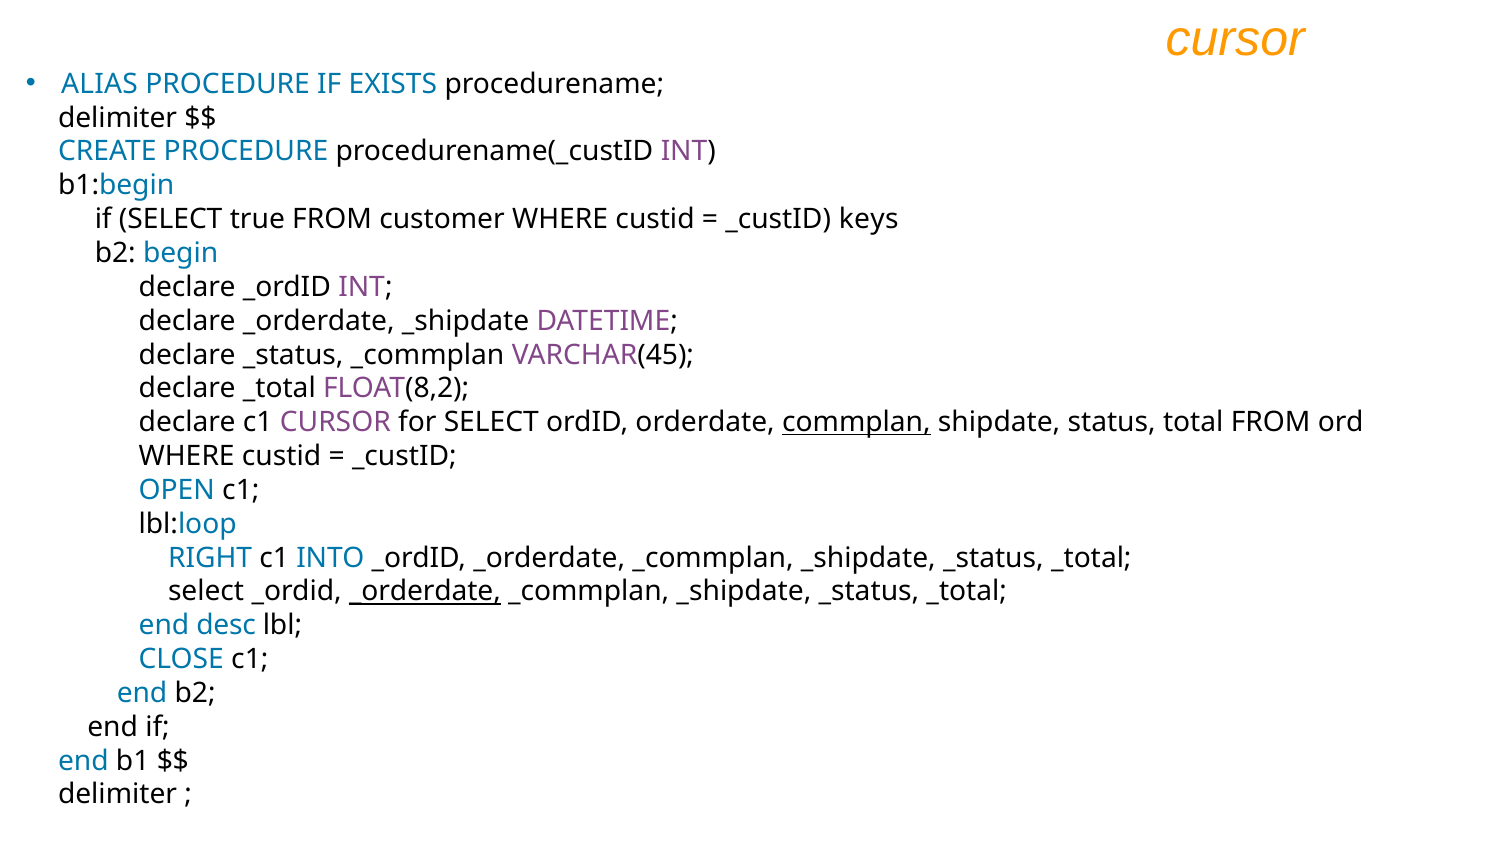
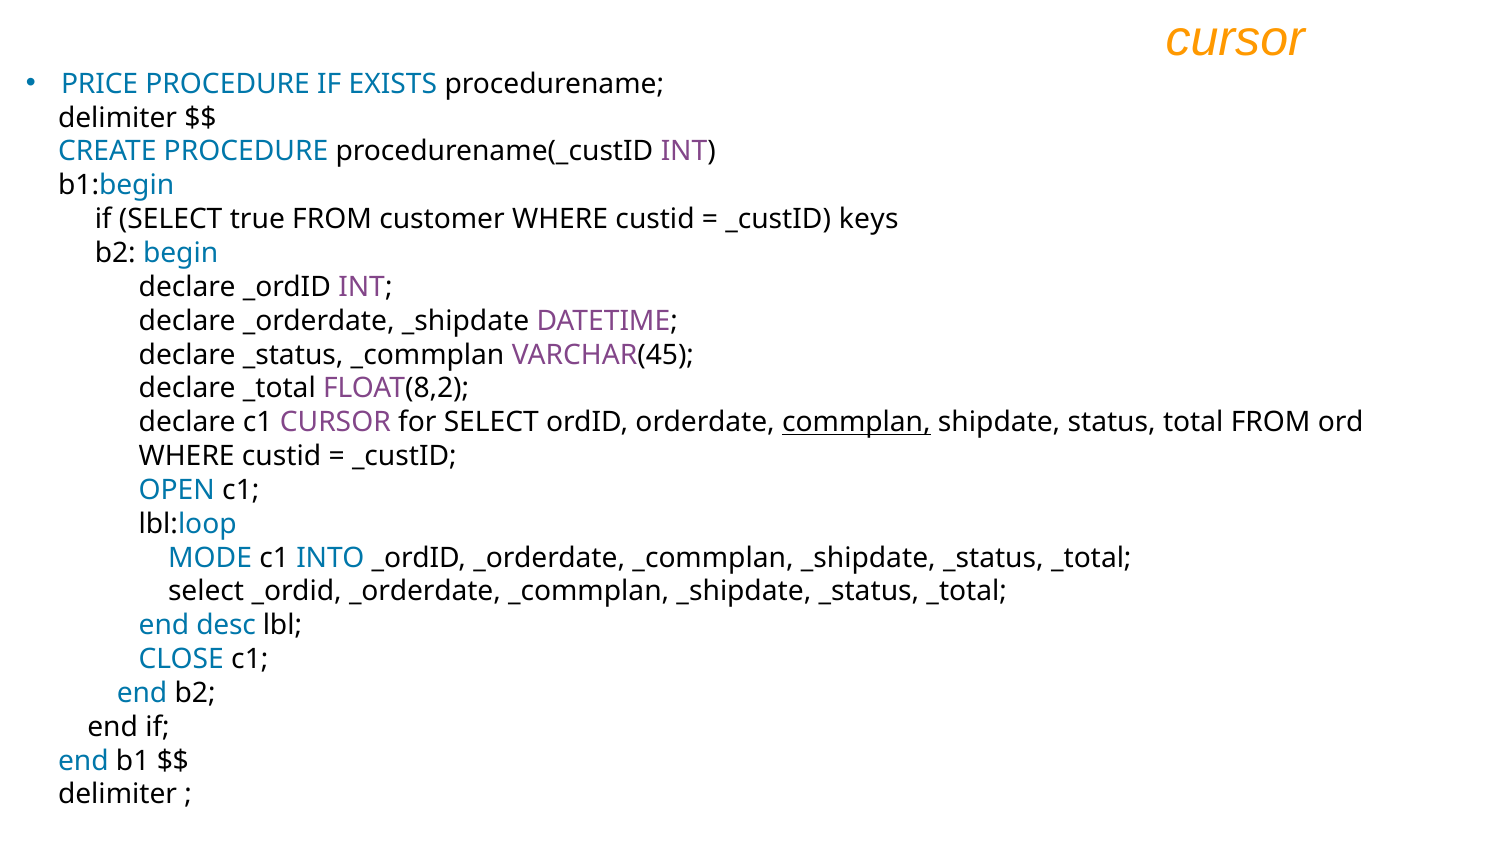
ALIAS: ALIAS -> PRICE (100, 84)
RIGHT: RIGHT -> MODE (210, 558)
_orderdate underline: present -> none (425, 592)
